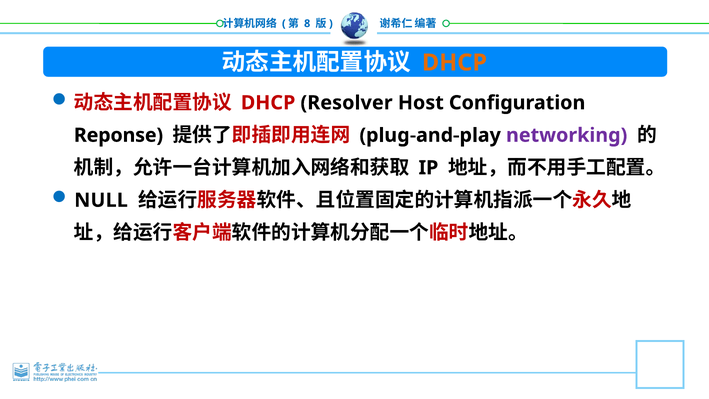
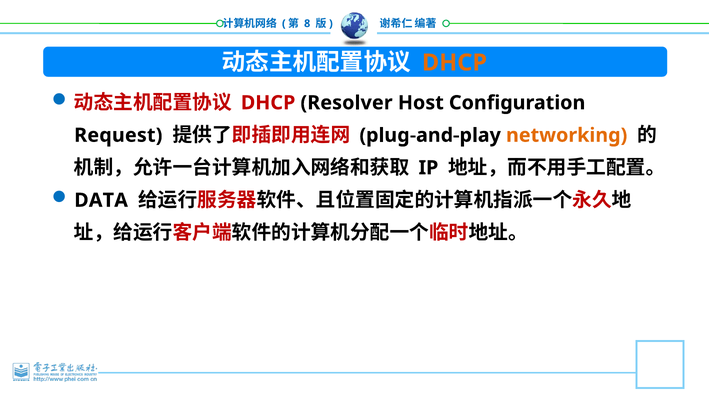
Reponse: Reponse -> Request (118, 135)
networking colour: purple -> orange (567, 135)
NULL: NULL -> DATA (101, 200)
